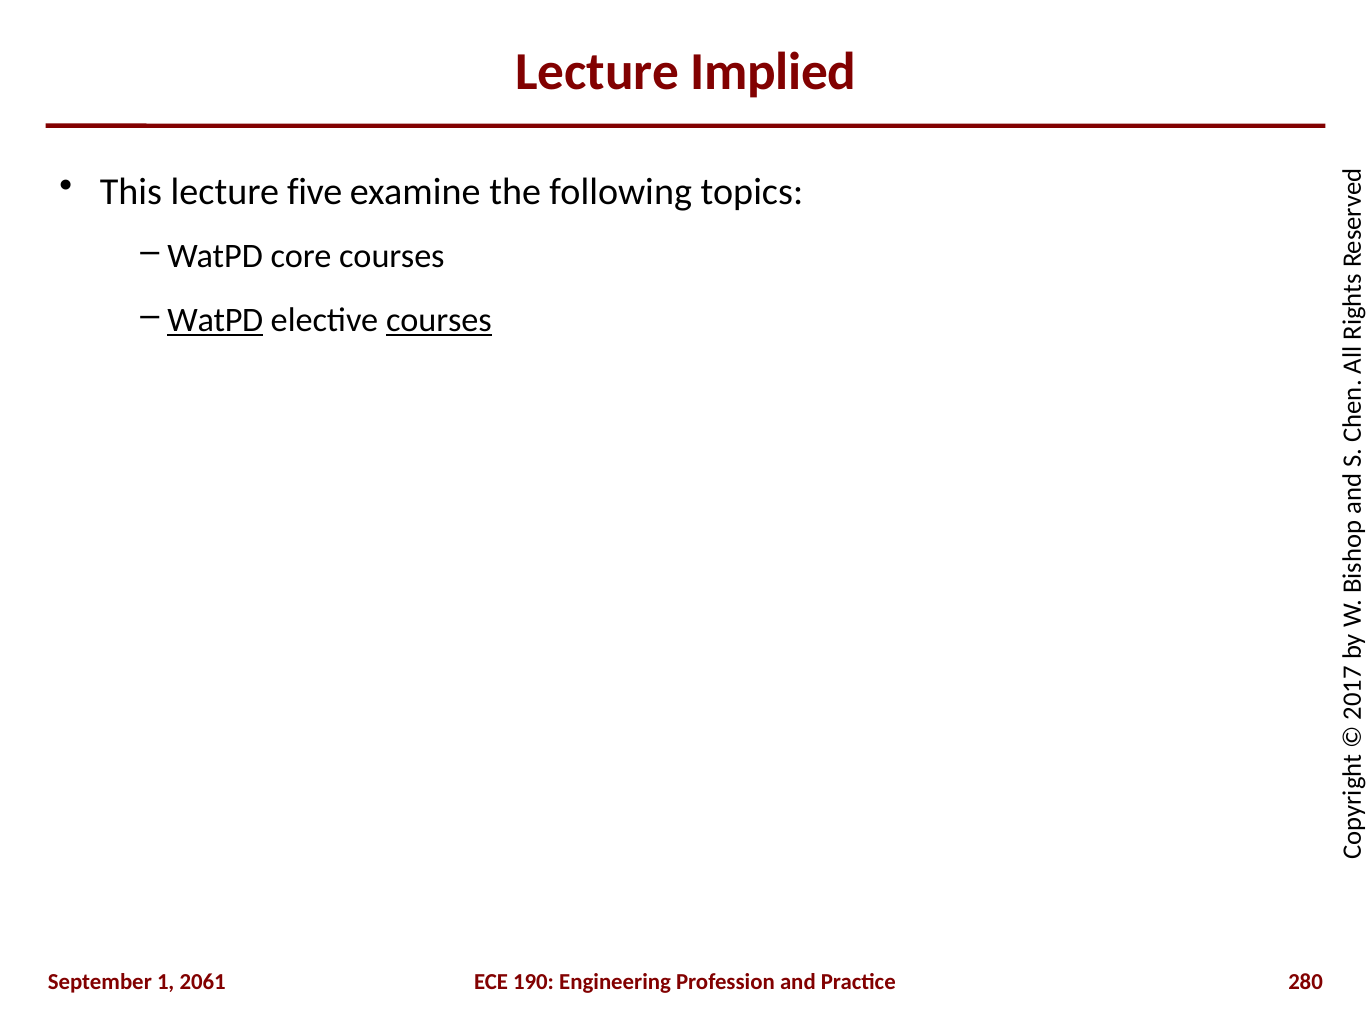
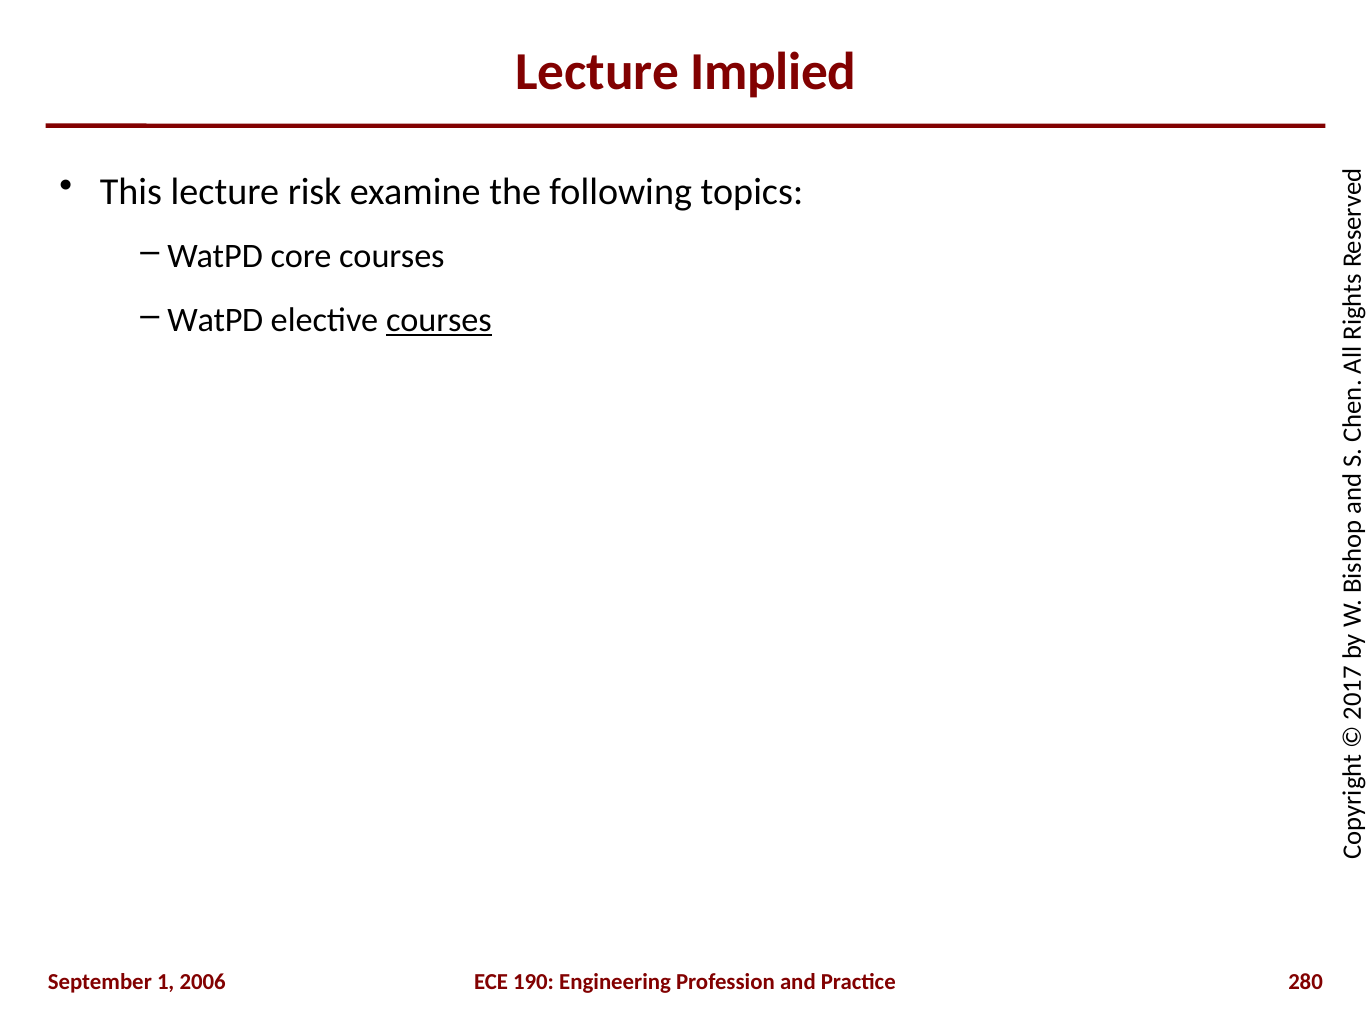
five: five -> risk (315, 192)
WatPD underline: present -> none (215, 320)
2061: 2061 -> 2006 (203, 982)
